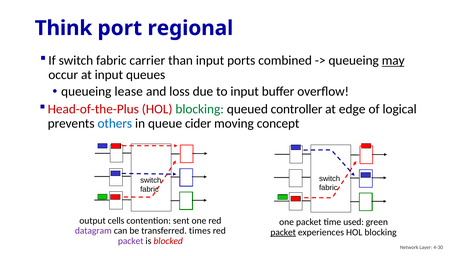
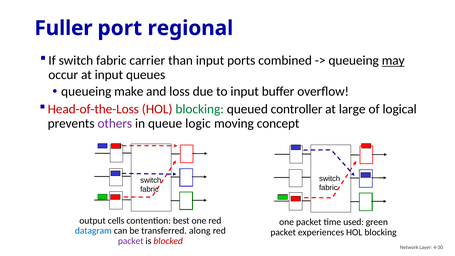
Think: Think -> Fuller (63, 28)
lease: lease -> make (129, 92)
Head-of-the-Plus: Head-of-the-Plus -> Head-of-the-Loss (93, 109)
edge: edge -> large (352, 109)
others colour: blue -> purple (115, 123)
cider: cider -> logic (198, 123)
sent: sent -> best (181, 221)
datagram colour: purple -> blue (93, 231)
times: times -> along (200, 231)
packet underline: present -> none (283, 232)
